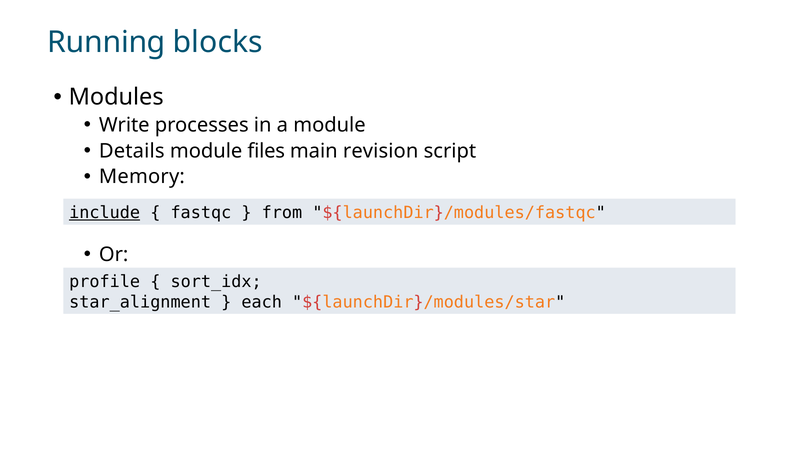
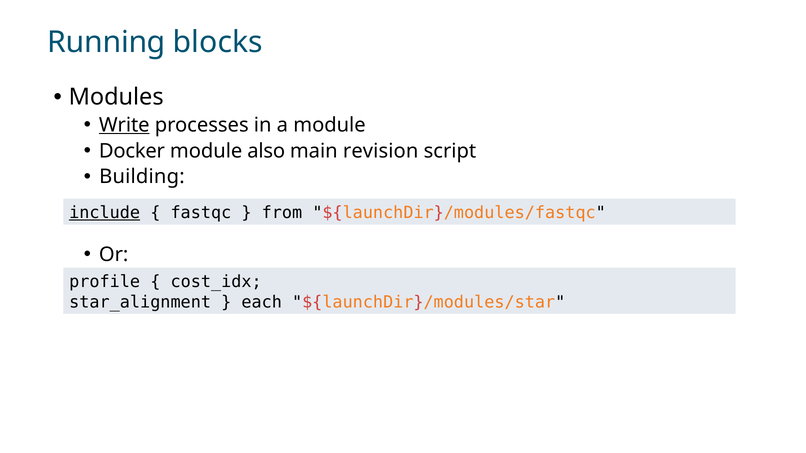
Write underline: none -> present (124, 125)
Details: Details -> Docker (132, 151)
files: files -> also (266, 151)
Memory: Memory -> Building (142, 177)
sort_idx: sort_idx -> cost_idx (216, 282)
